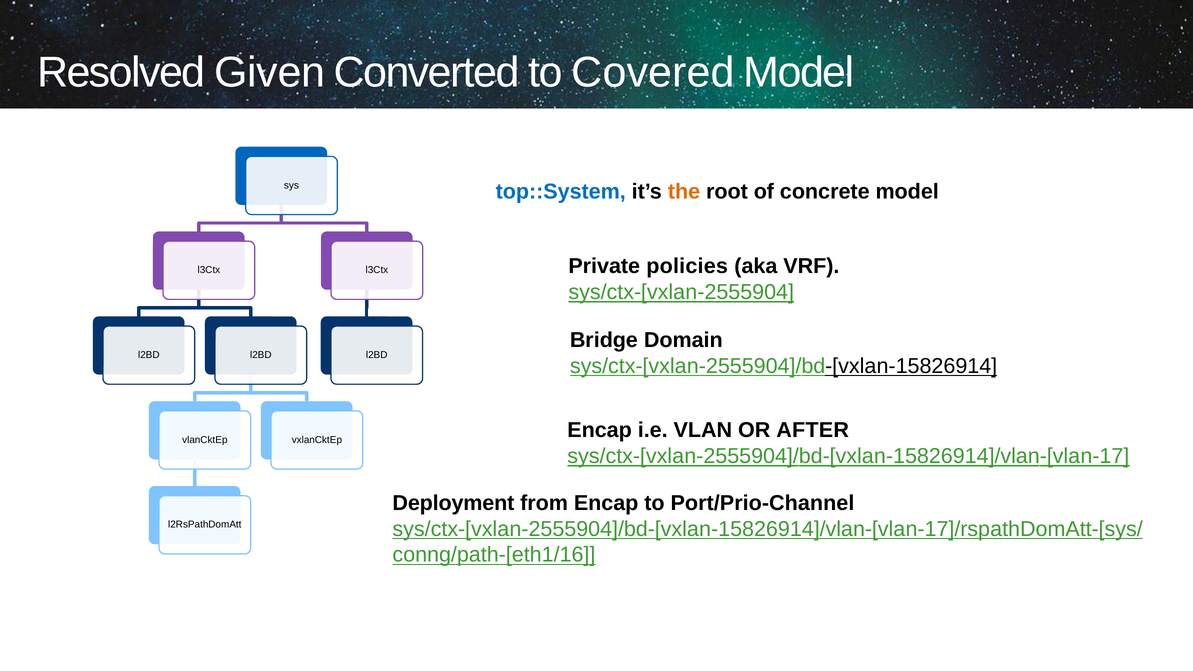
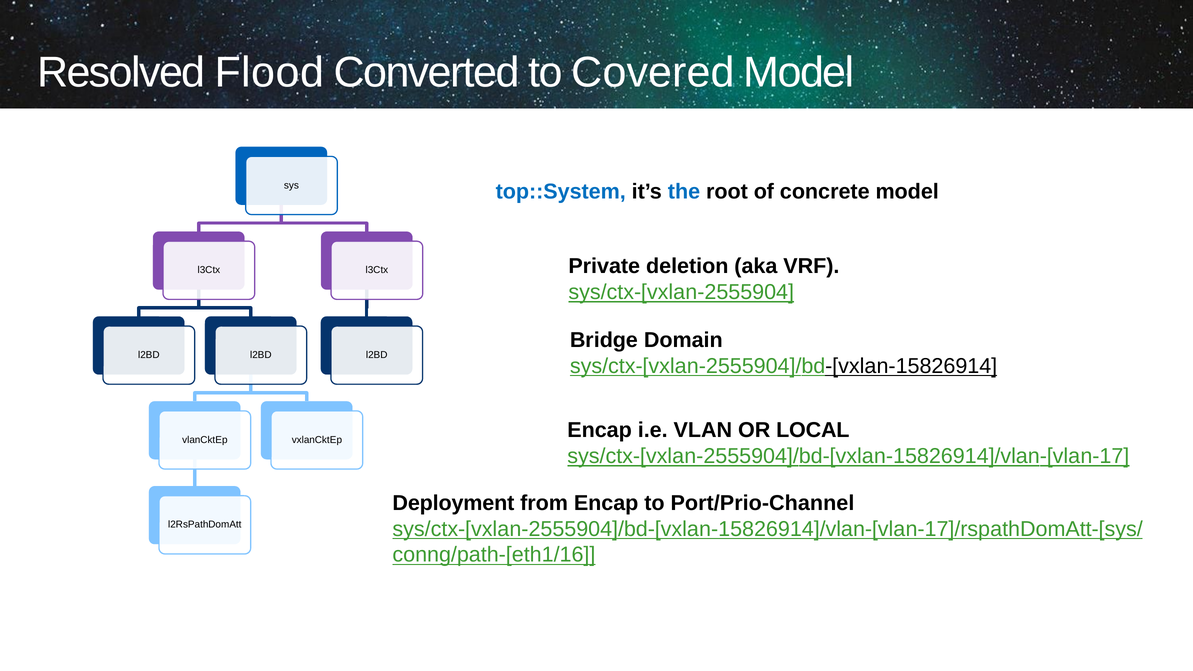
Given: Given -> Flood (269, 73)
the colour: orange -> blue (684, 192)
policies: policies -> deletion (687, 266)
AFTER: AFTER -> LOCAL (813, 430)
